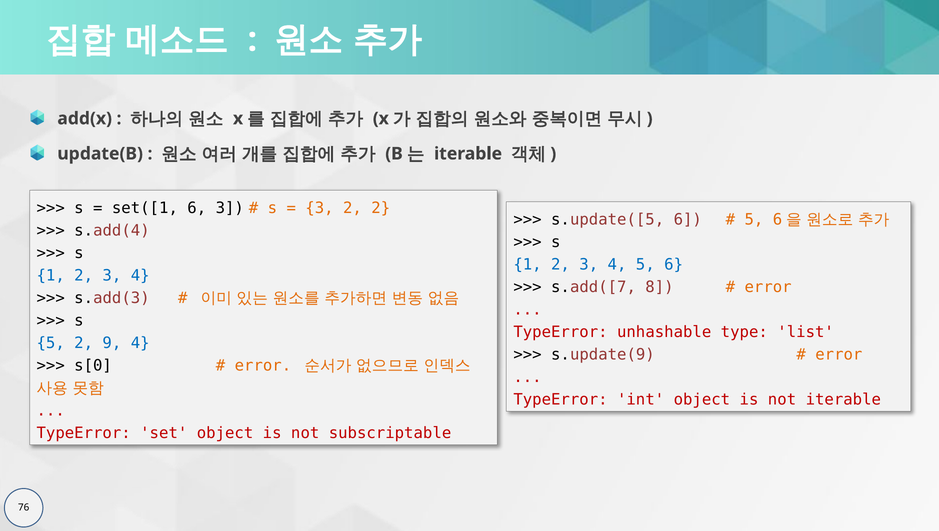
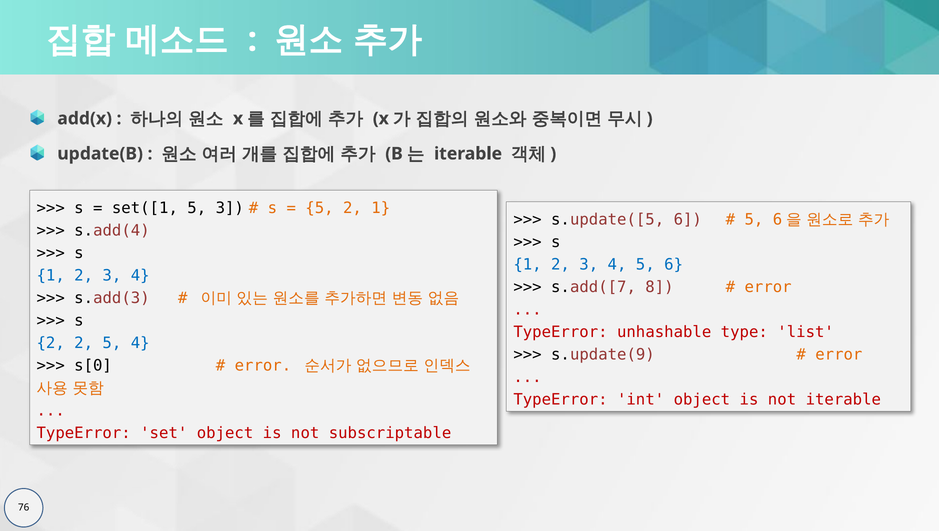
set([1 6: 6 -> 5 (197, 208)
3: 3 -> 5 (319, 208)
2 2: 2 -> 1 (381, 208)
5: 5 -> 2 (51, 343)
2 9: 9 -> 5 (112, 343)
